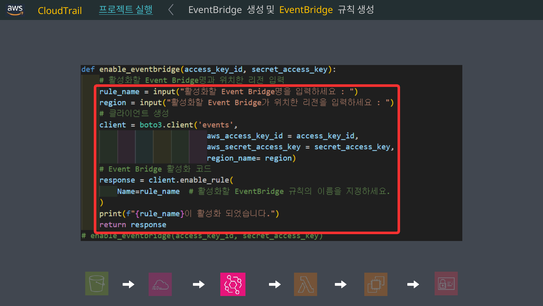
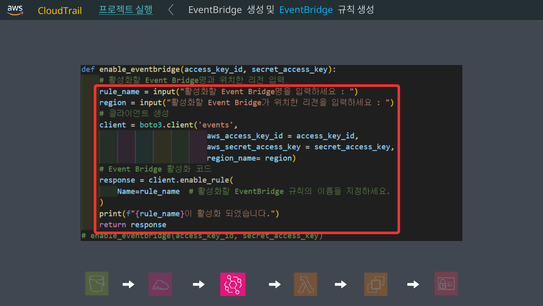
EventBridge colour: yellow -> light blue (306, 10)
